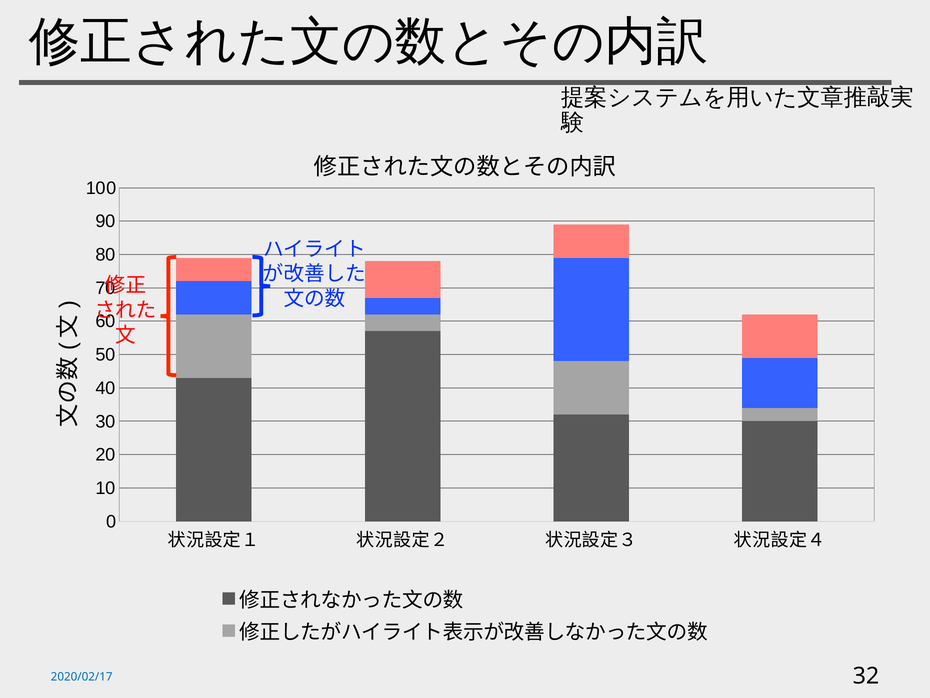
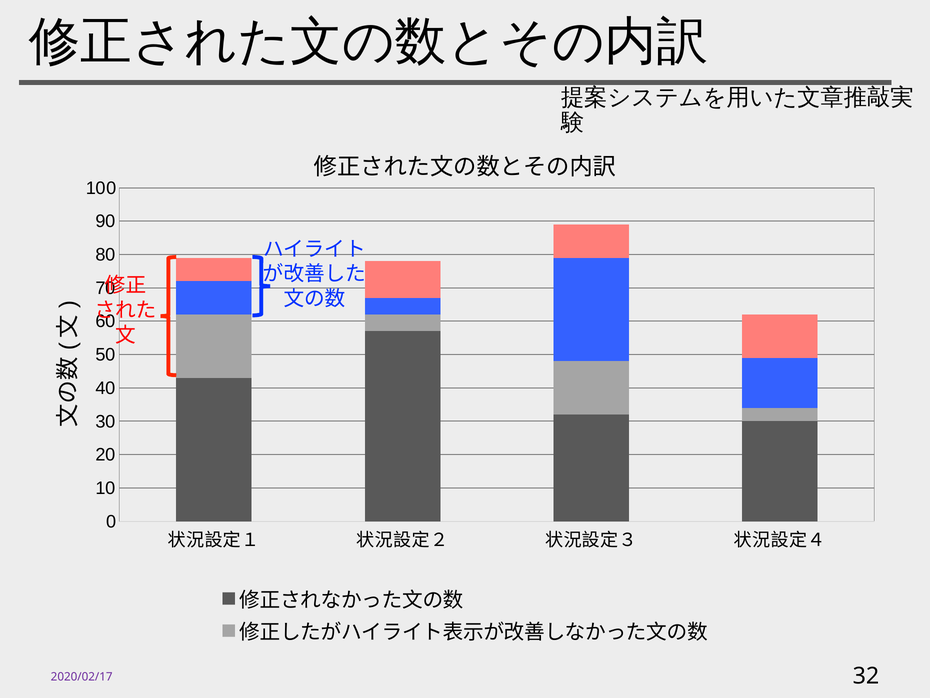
2020/02/17 colour: blue -> purple (82, 676)
